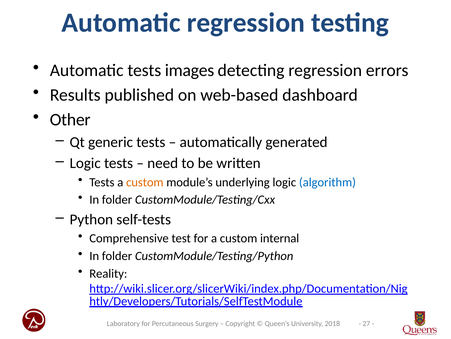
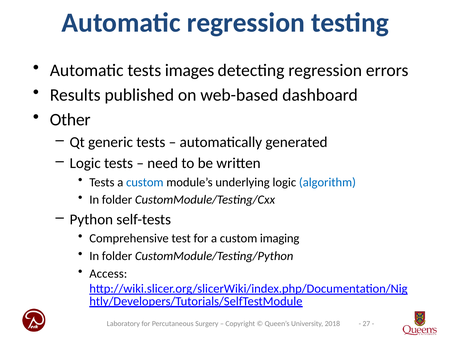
custom colour: orange -> blue (145, 182)
internal: internal -> imaging (280, 238)
Reality: Reality -> Access (108, 273)
